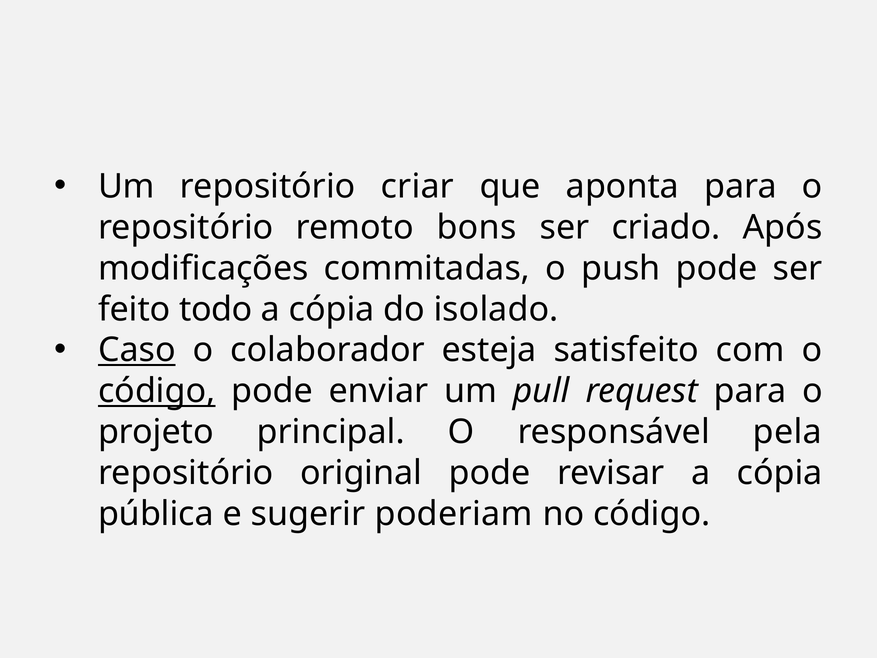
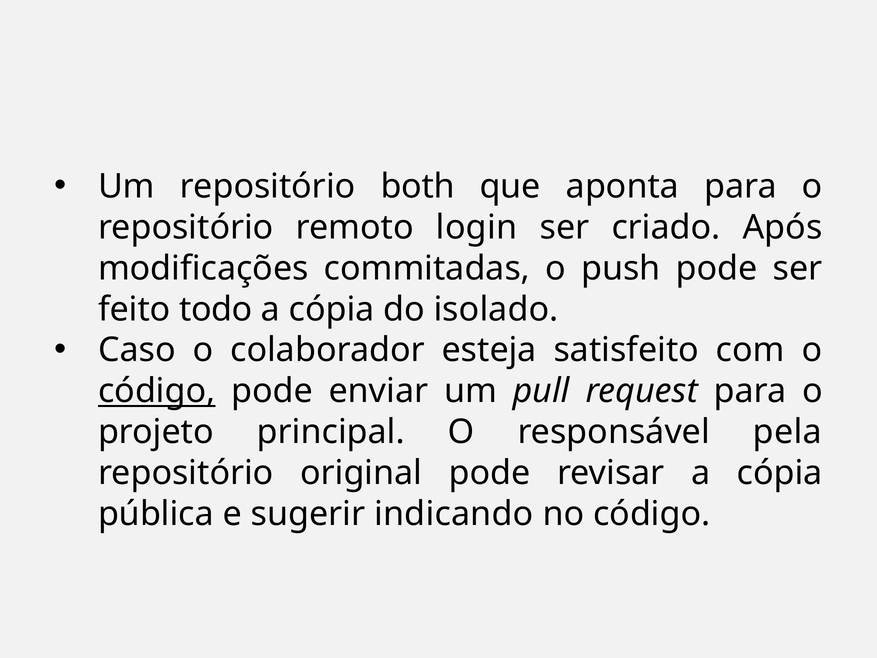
criar: criar -> both (418, 186)
bons: bons -> login (477, 227)
Caso underline: present -> none (137, 350)
poderiam: poderiam -> indicando (454, 514)
